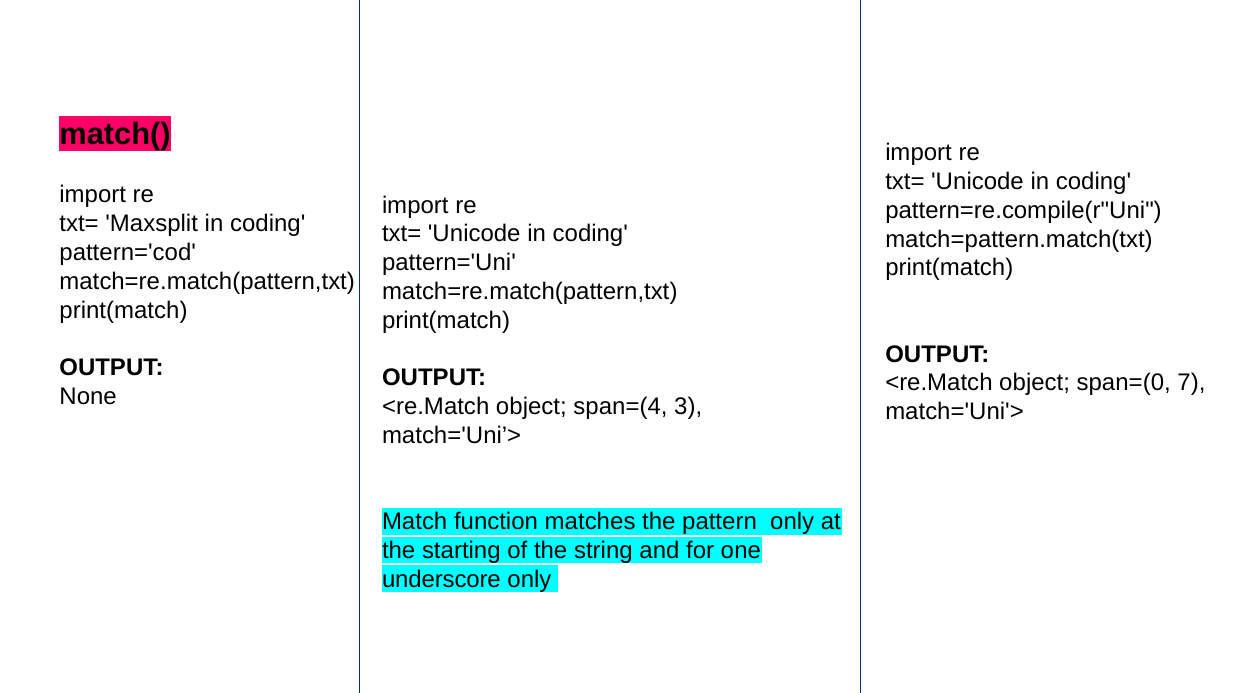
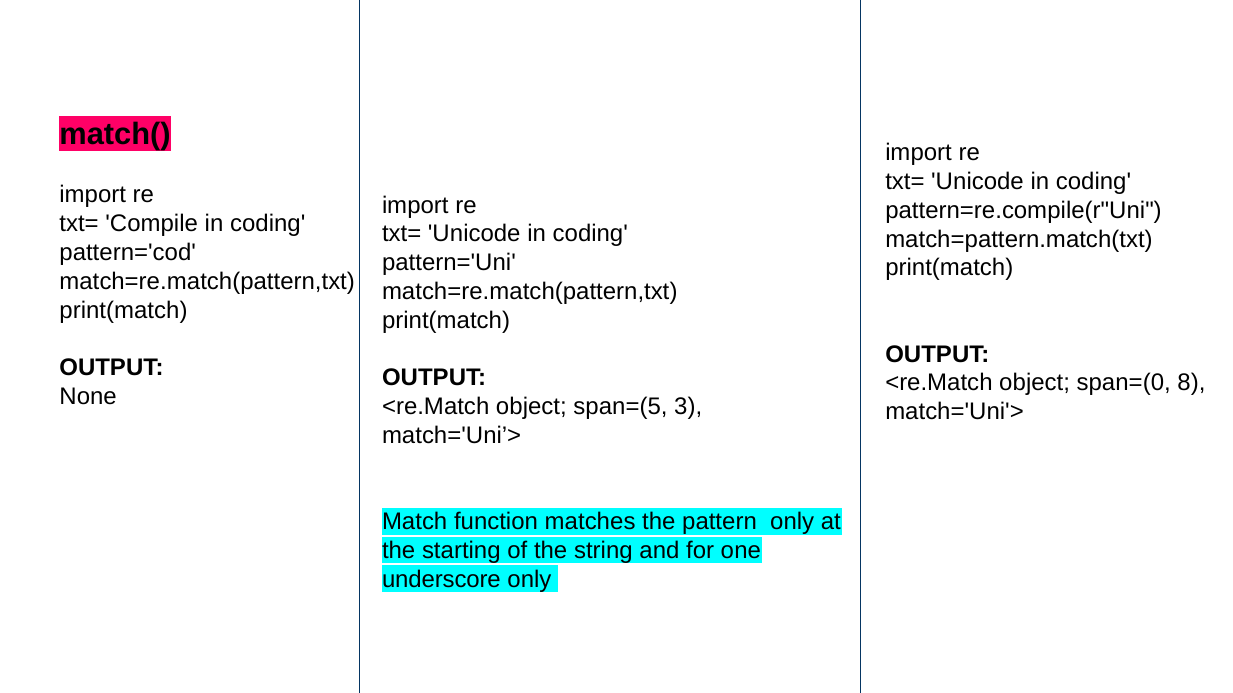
Maxsplit: Maxsplit -> Compile (152, 224)
7: 7 -> 8 (1191, 383)
span=(4: span=(4 -> span=(5 (621, 407)
